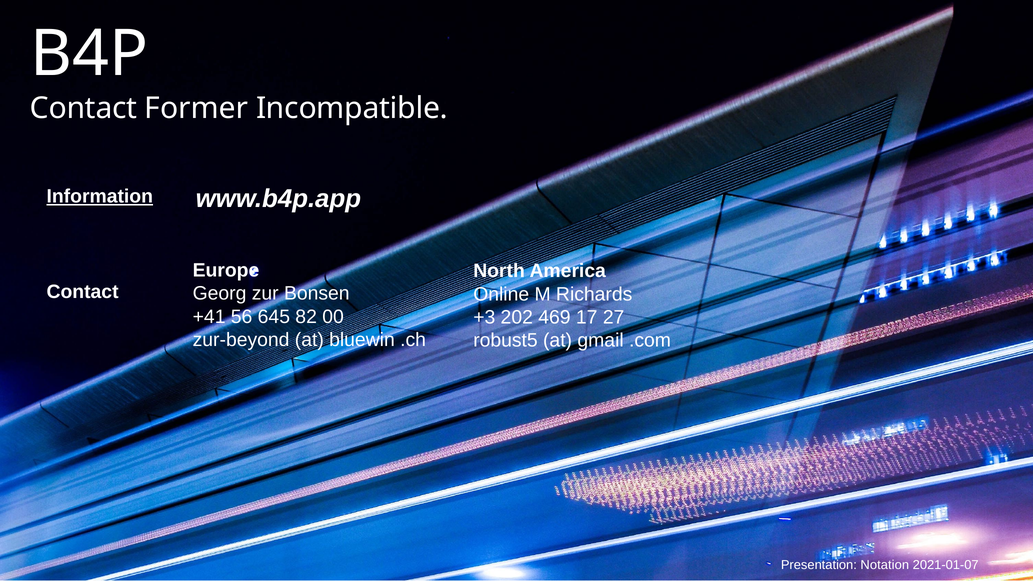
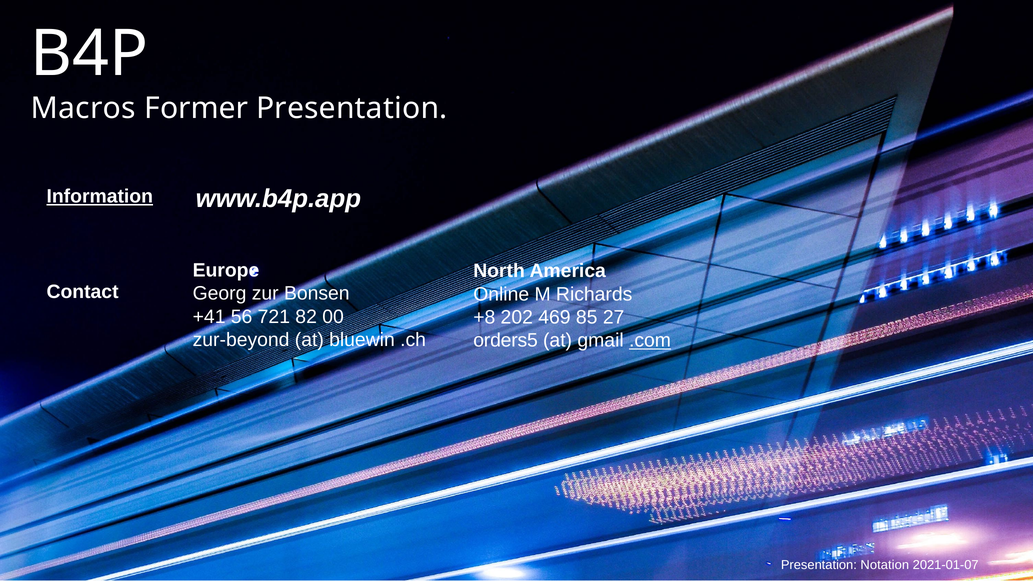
Contact: Contact -> Macros (83, 108)
Former Incompatible: Incompatible -> Presentation (352, 108)
645: 645 -> 721 (274, 317)
+3: +3 -> +8 (484, 317)
17: 17 -> 85 (587, 317)
robust5: robust5 -> orders5 (506, 341)
.com underline: none -> present (650, 341)
